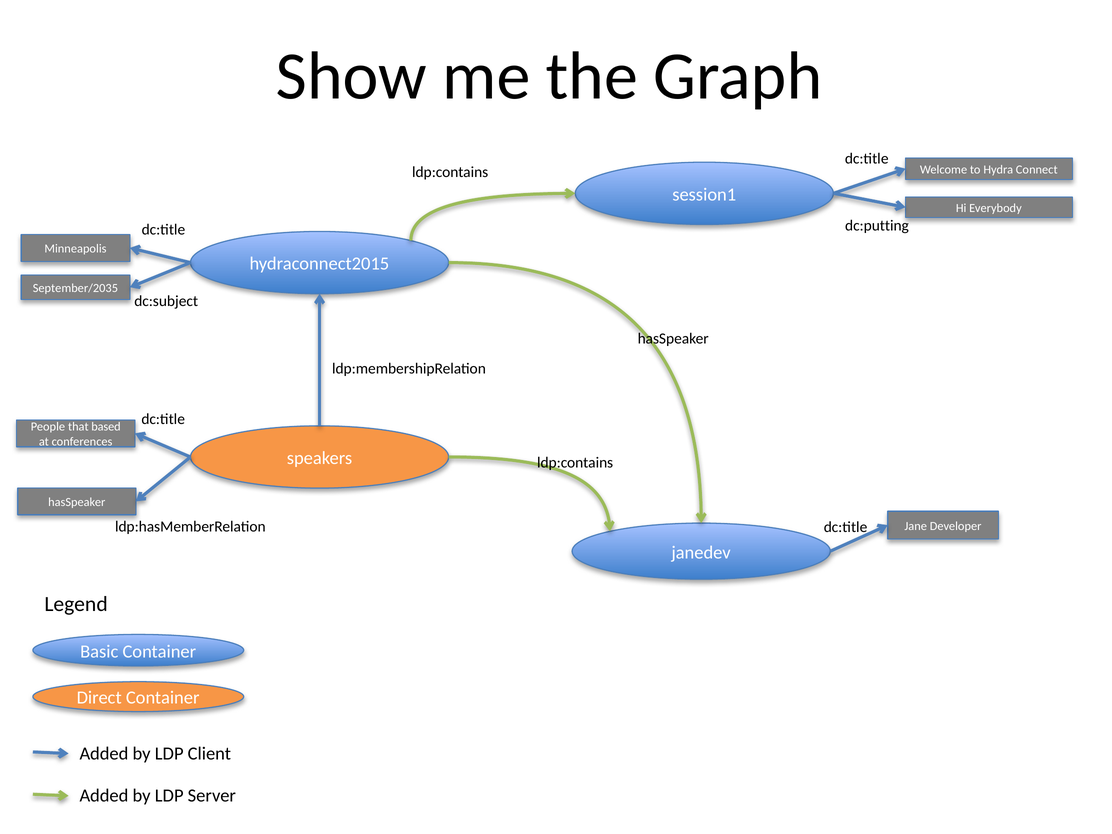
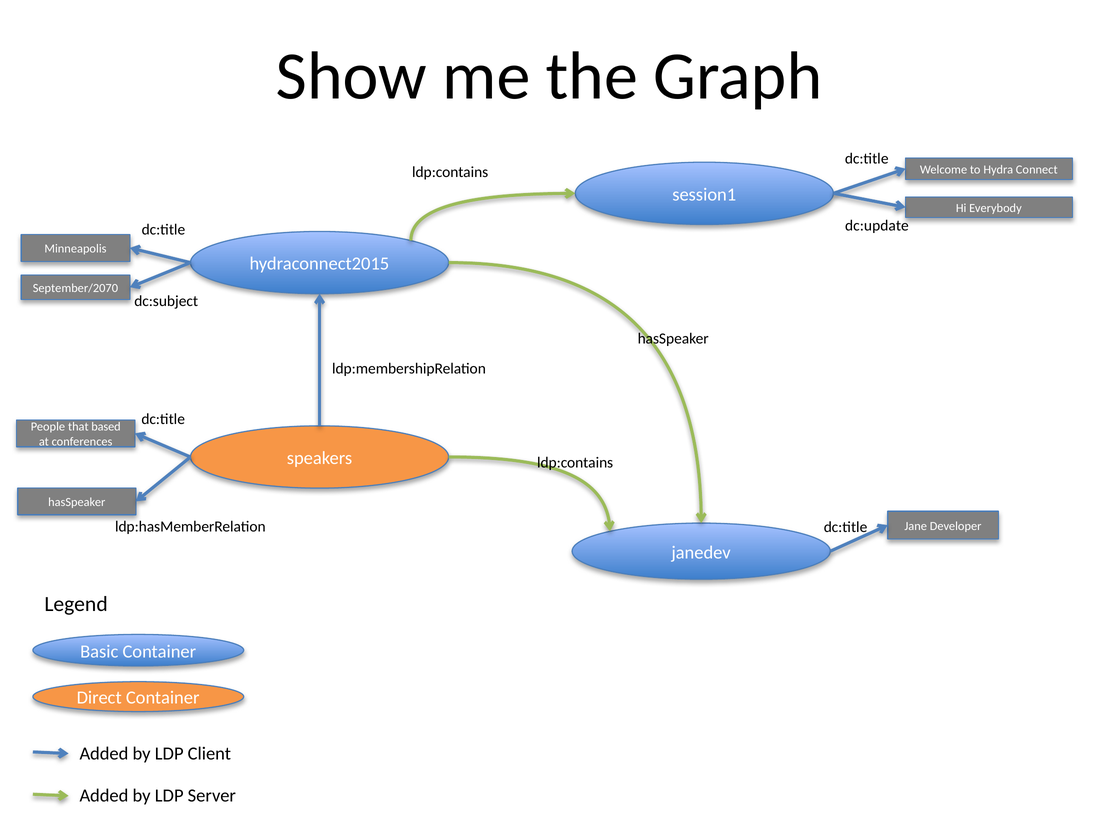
dc:putting: dc:putting -> dc:update (877, 226)
September/2035: September/2035 -> September/2070 (75, 288)
